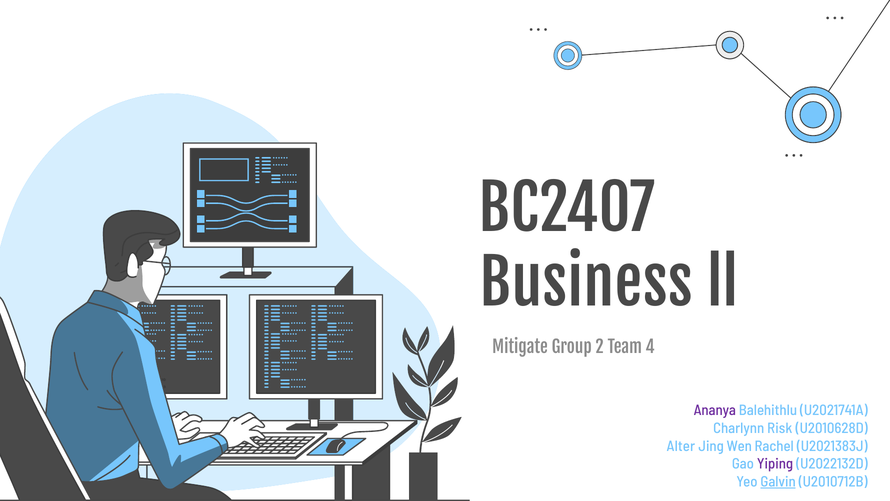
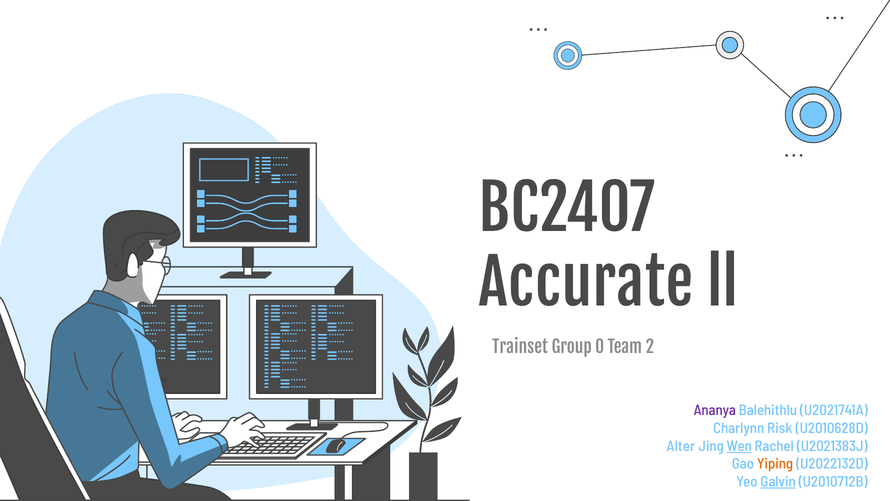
Business: Business -> Accurate (586, 285)
Mitigate: Mitigate -> Trainset (520, 347)
2: 2 -> 0 (600, 347)
4: 4 -> 2 (650, 347)
Wen underline: none -> present (739, 446)
Yiping colour: purple -> orange (775, 464)
